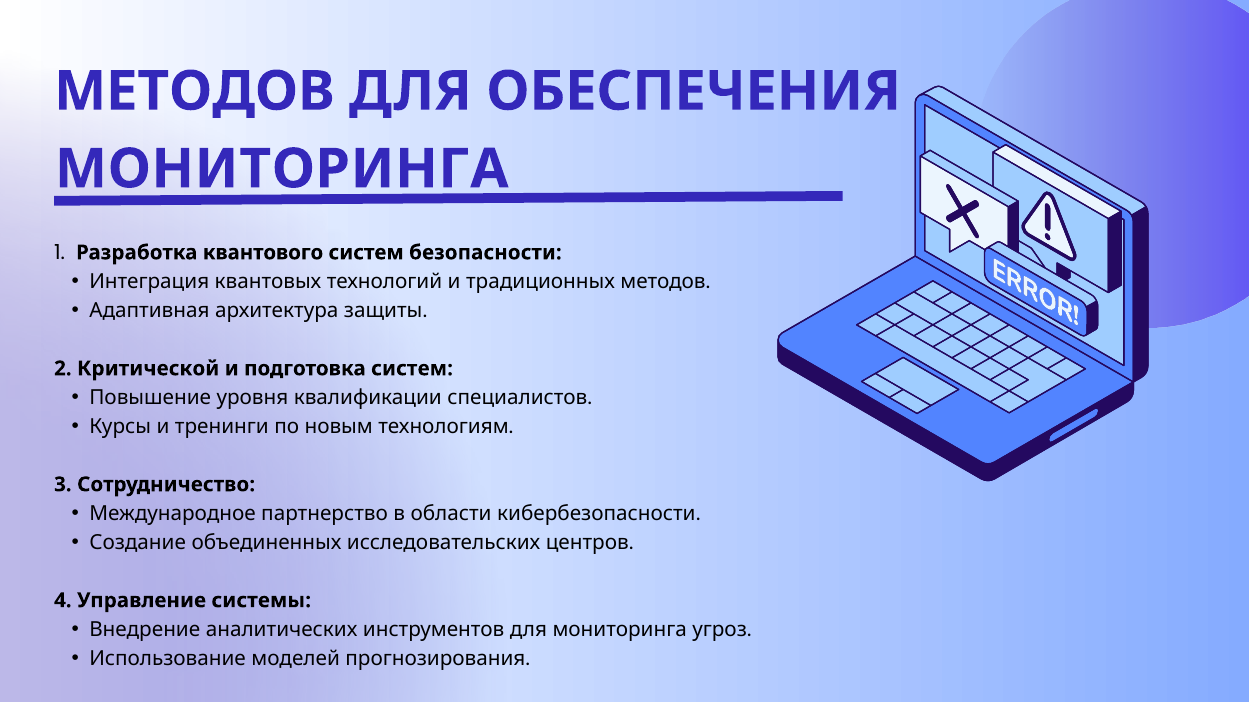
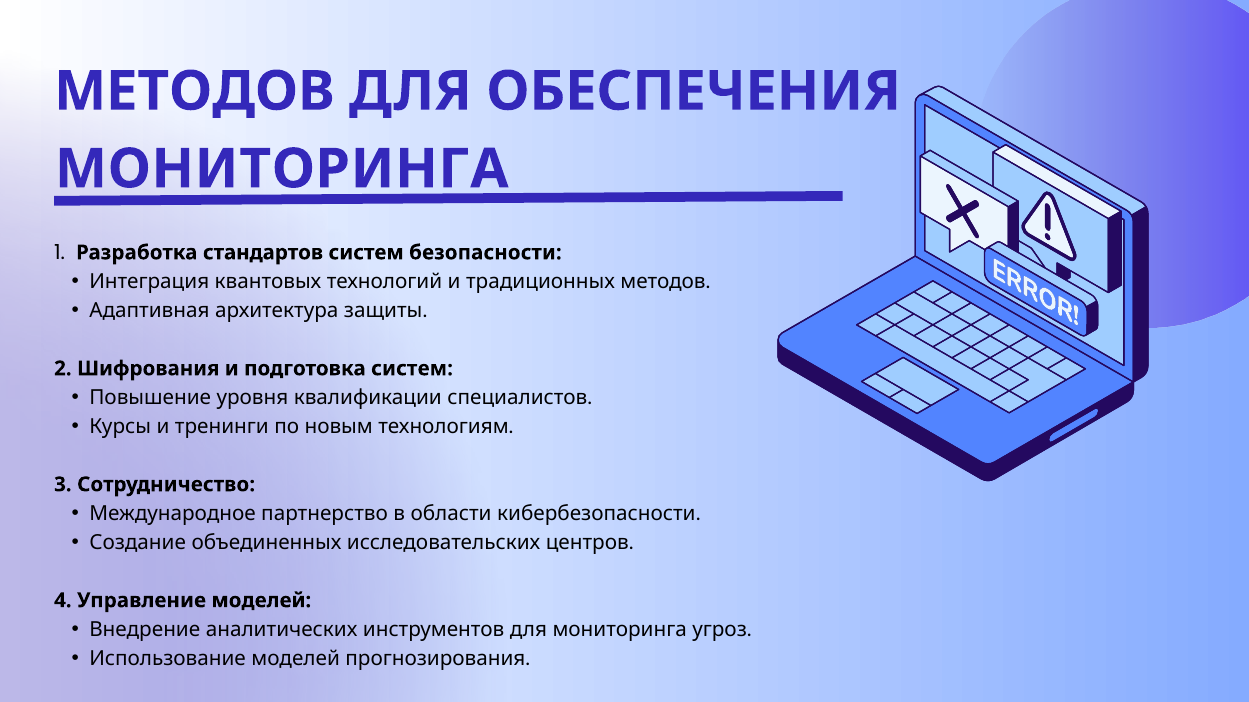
квантового: квантового -> стандартов (263, 253)
Критической: Критической -> Шифрования (148, 369)
Управление системы: системы -> моделей (261, 601)
